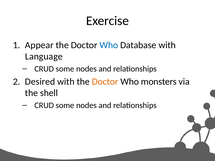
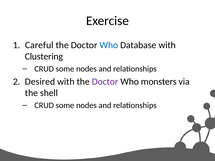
Appear: Appear -> Careful (39, 45)
Language: Language -> Clustering (44, 57)
Doctor colour: orange -> purple (105, 82)
